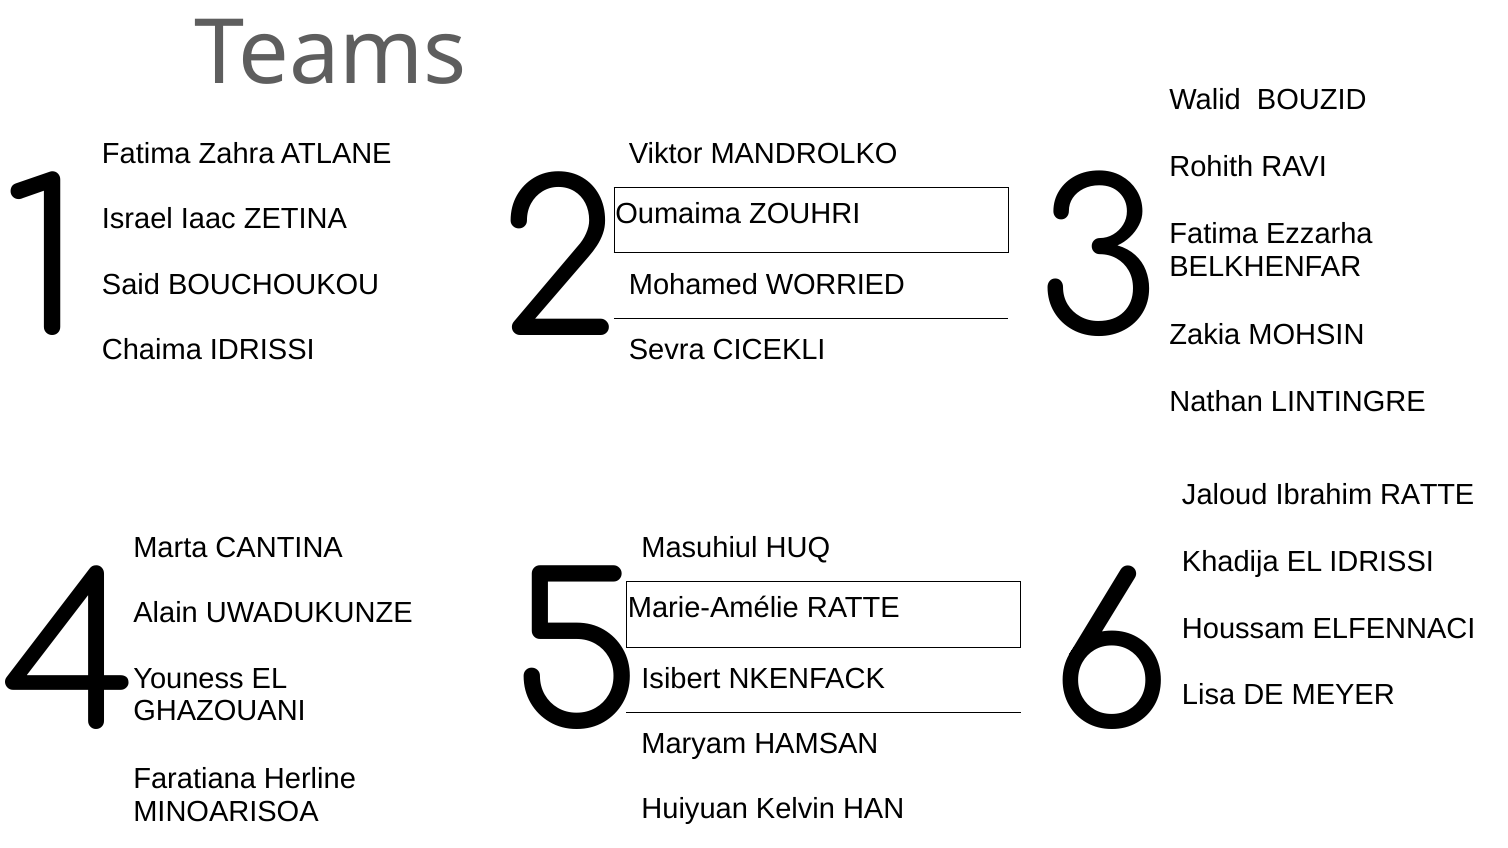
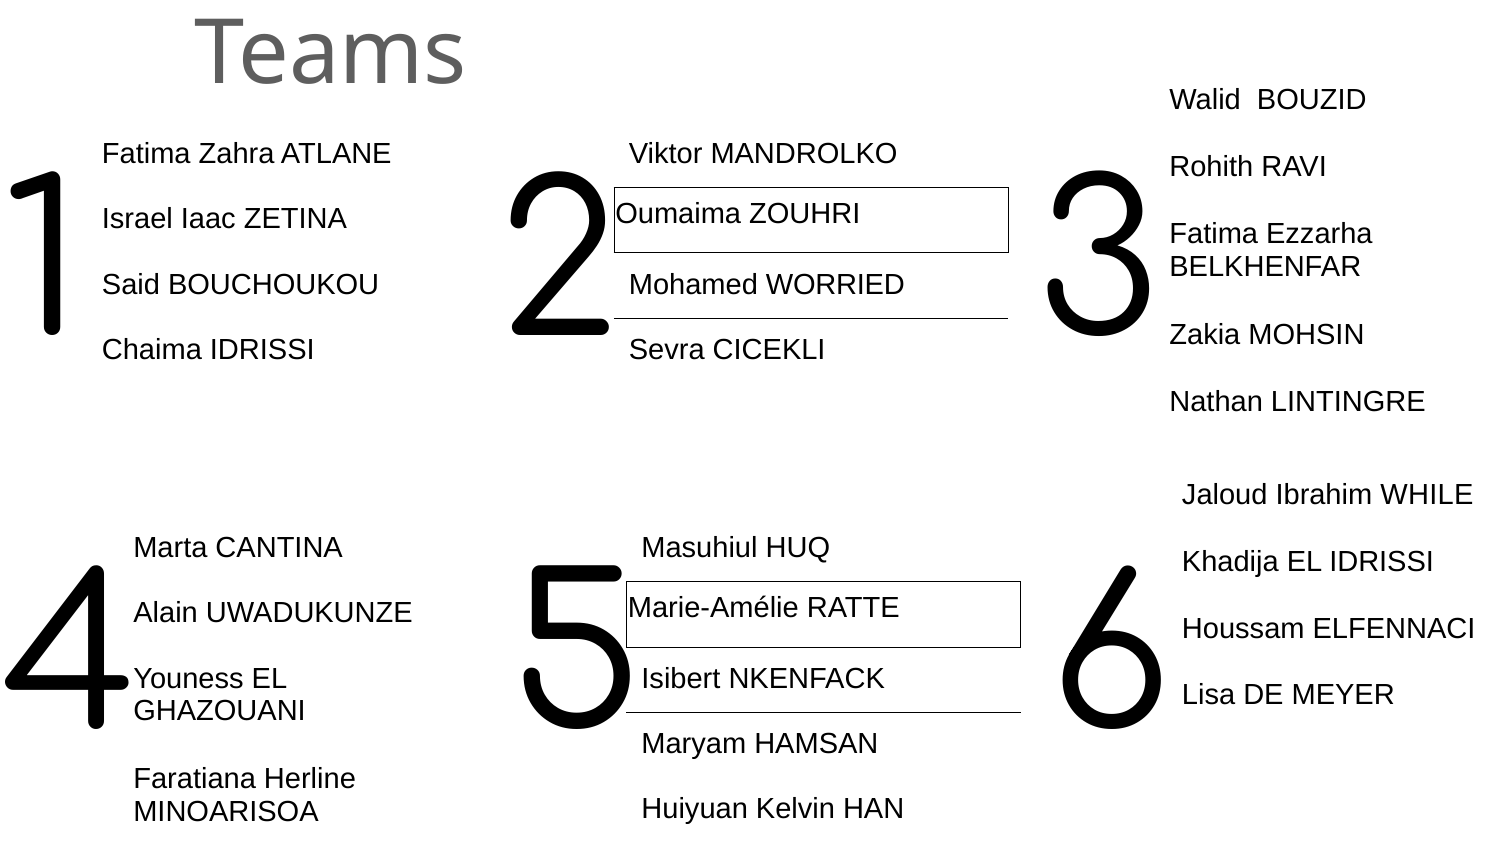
Ibrahim RATTE: RATTE -> WHILE (1427, 495)
